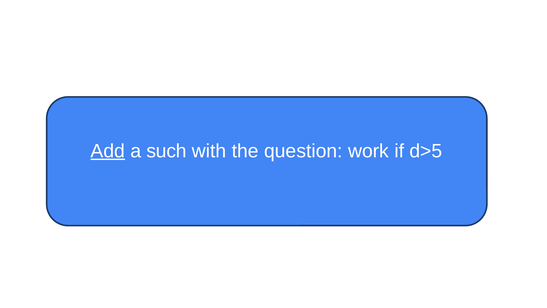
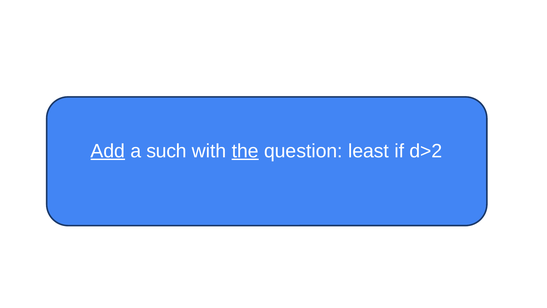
the underline: none -> present (245, 151)
work: work -> least (369, 151)
d>5: d>5 -> d>2 (426, 151)
